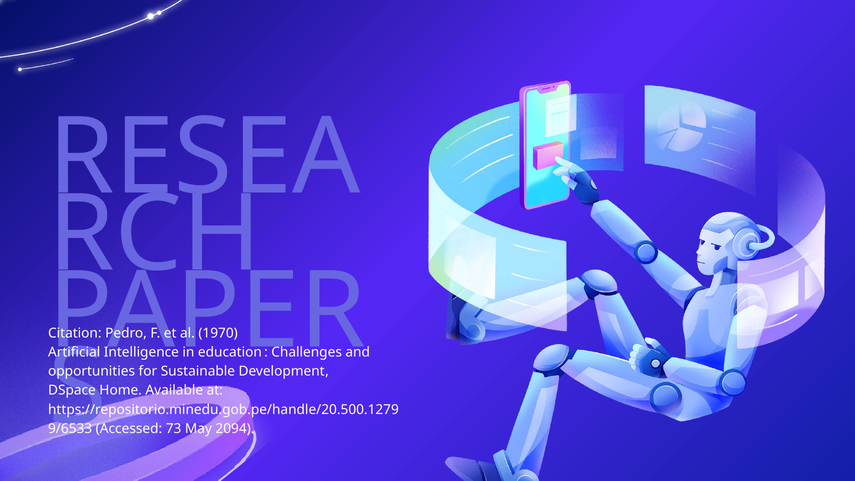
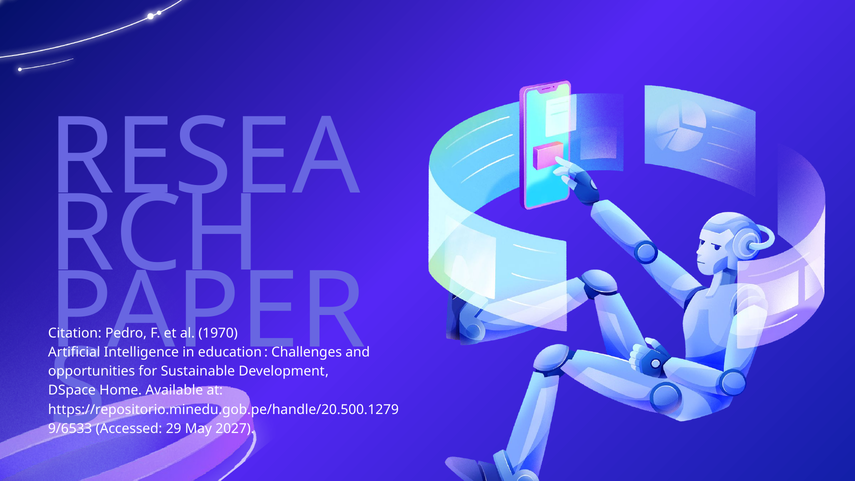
73: 73 -> 29 (174, 429)
2094: 2094 -> 2027 (235, 429)
